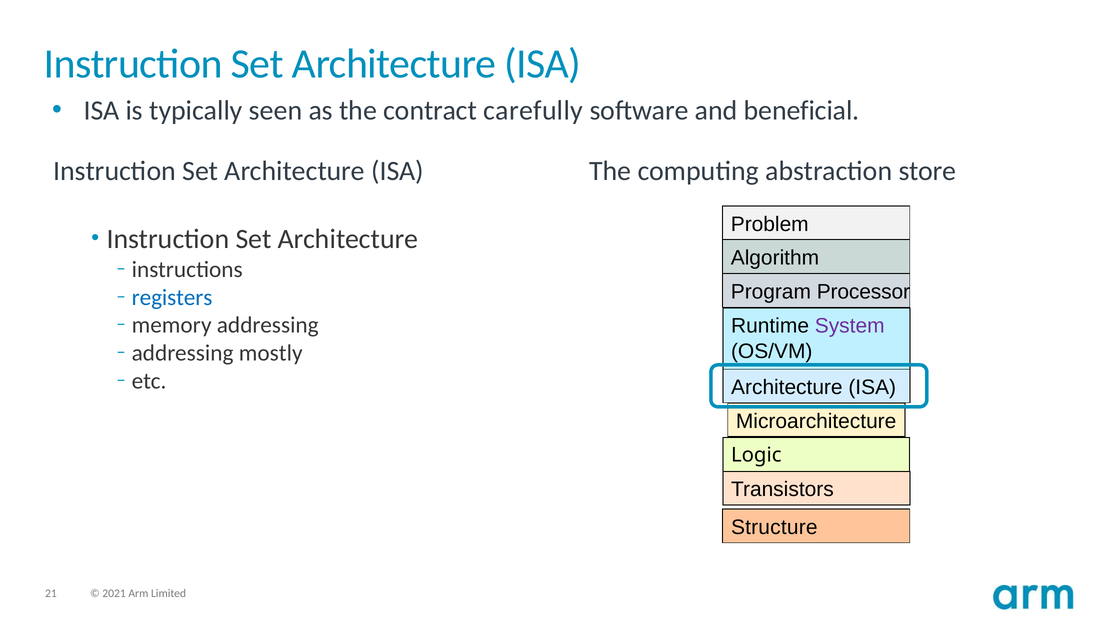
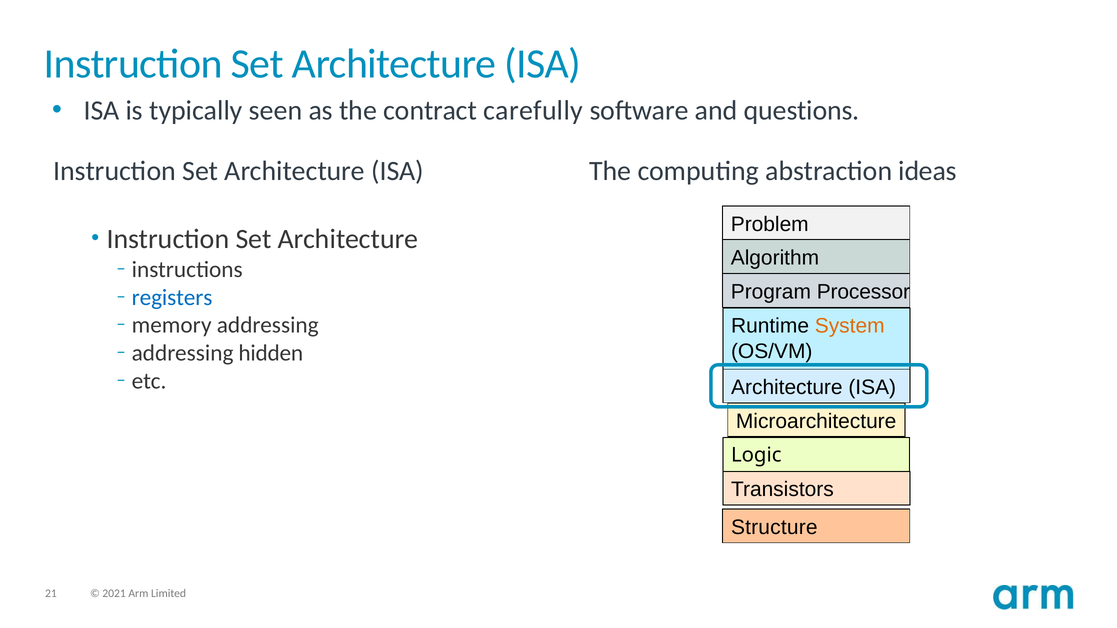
beneficial: beneficial -> questions (802, 111)
store: store -> ideas (927, 171)
System colour: purple -> orange (850, 326)
mostly: mostly -> hidden (271, 353)
